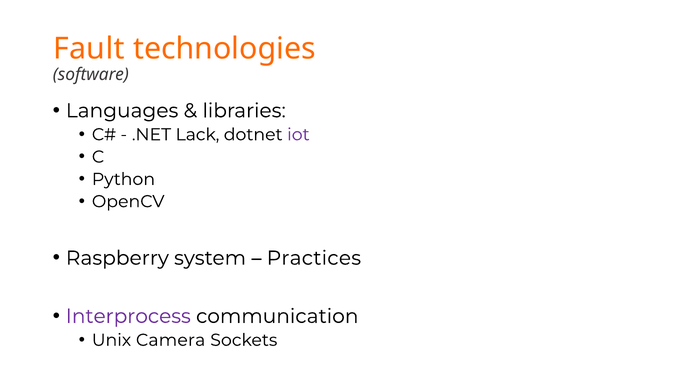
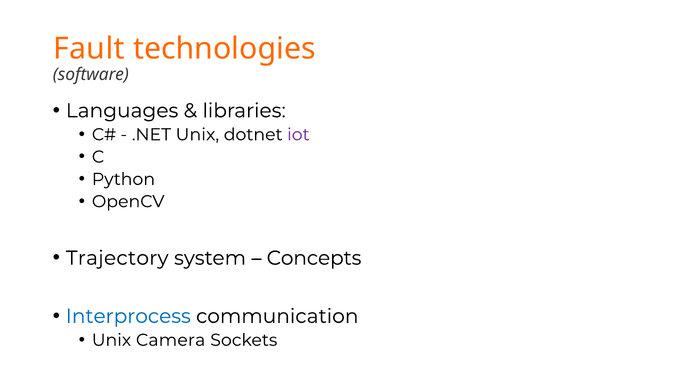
.NET Lack: Lack -> Unix (197, 135)
Raspberry: Raspberry -> Trajectory (117, 258)
Practices: Practices -> Concepts (314, 258)
Interprocess colour: purple -> blue (128, 316)
